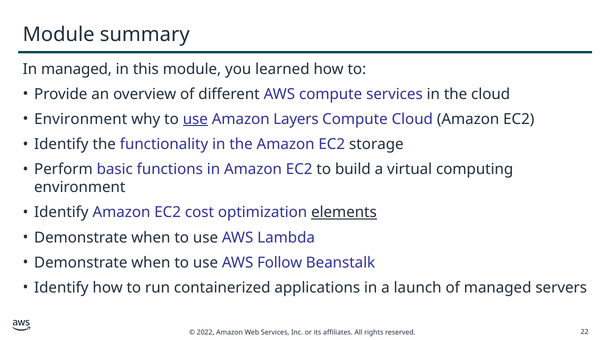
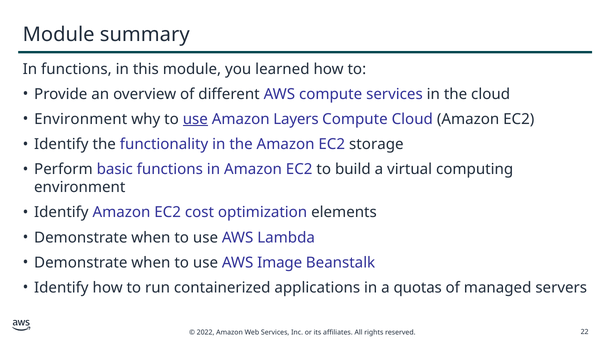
In managed: managed -> functions (76, 69)
elements underline: present -> none (344, 213)
Follow: Follow -> Image (280, 263)
launch: launch -> quotas (418, 288)
